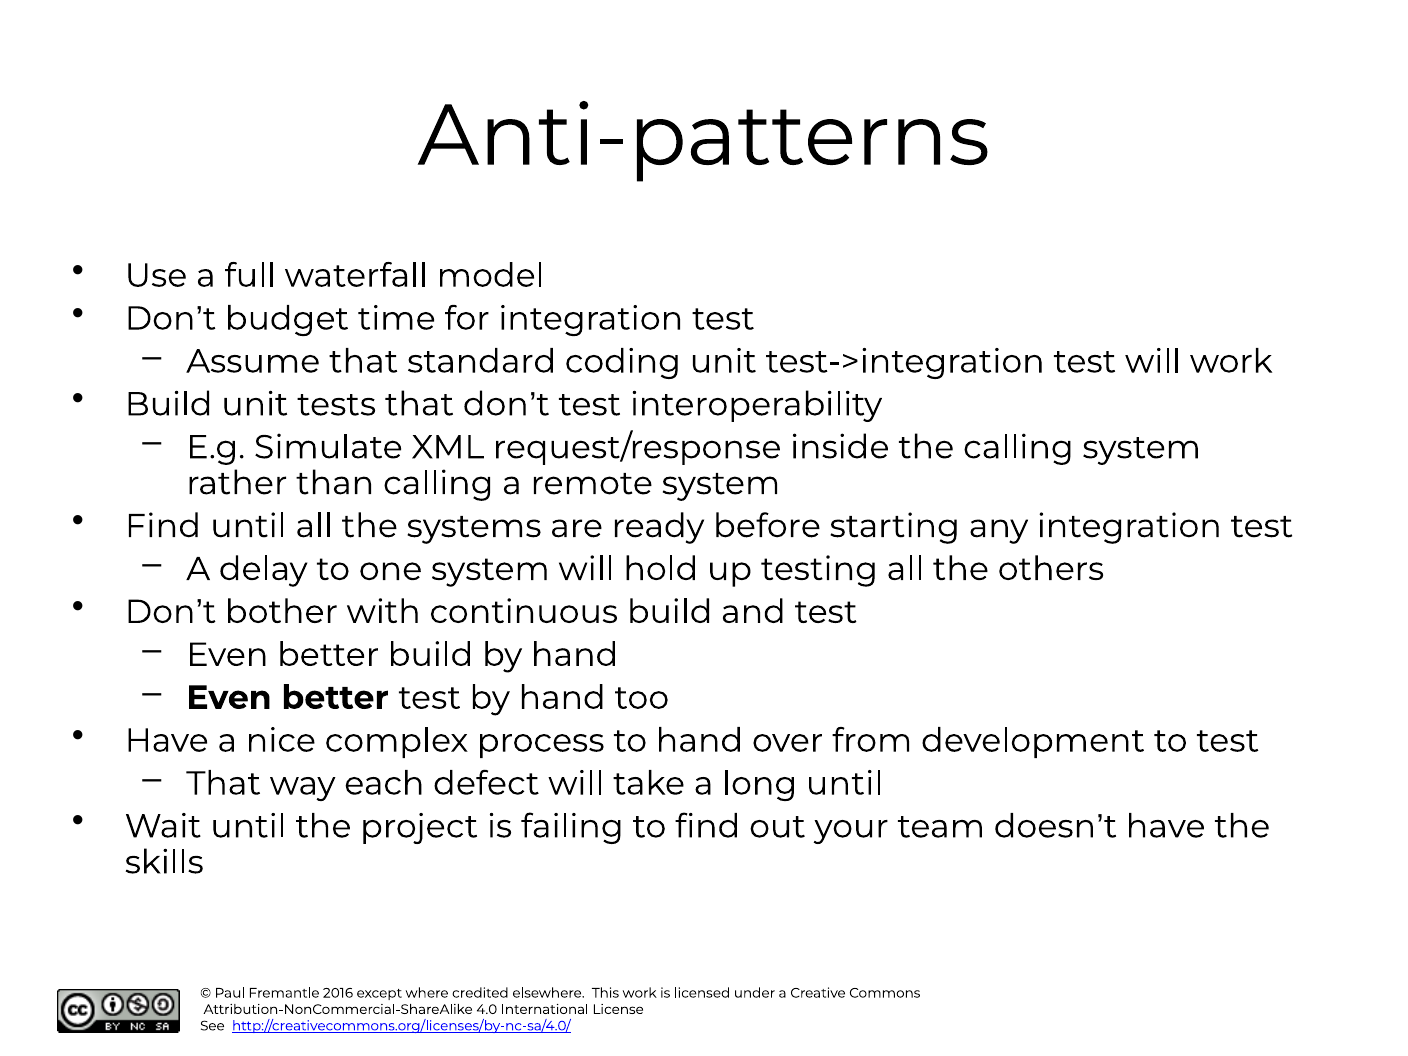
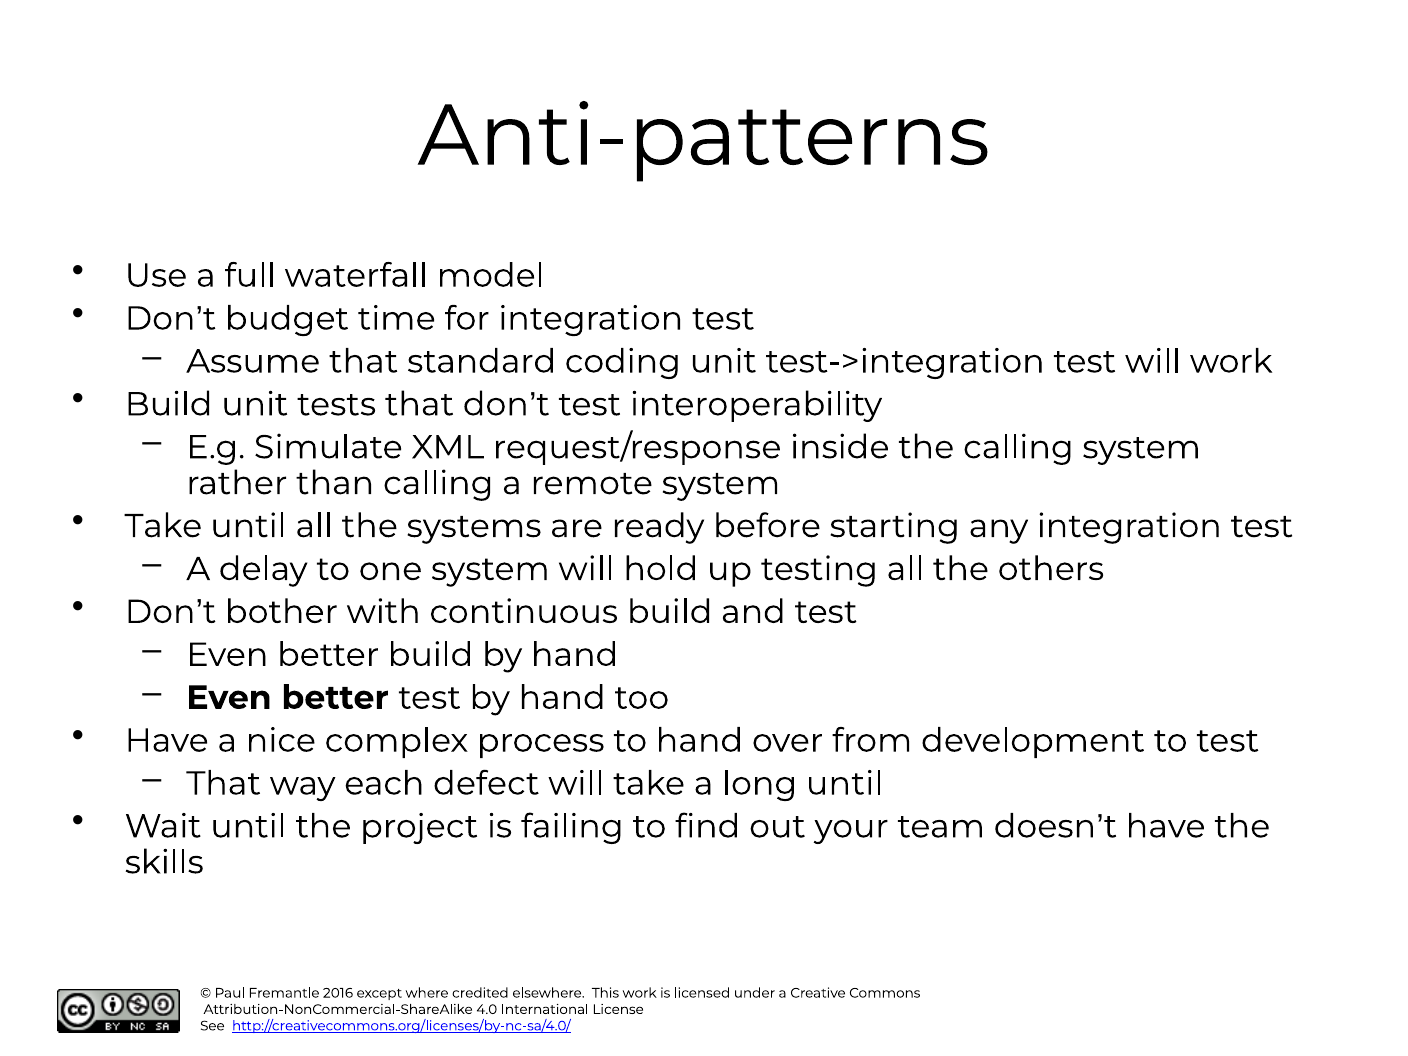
Find: Find -> Take (163, 526)
